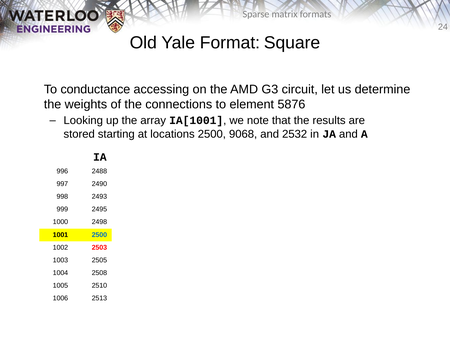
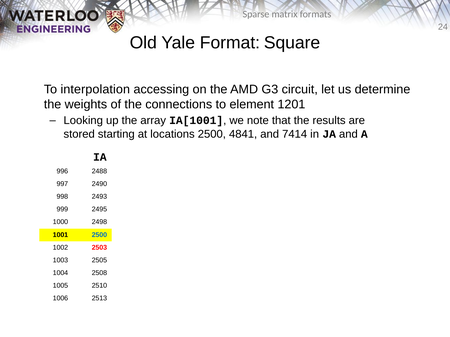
conductance: conductance -> interpolation (95, 89)
5876: 5876 -> 1201 (291, 104)
9068: 9068 -> 4841 (243, 134)
2532: 2532 -> 7414 (295, 134)
